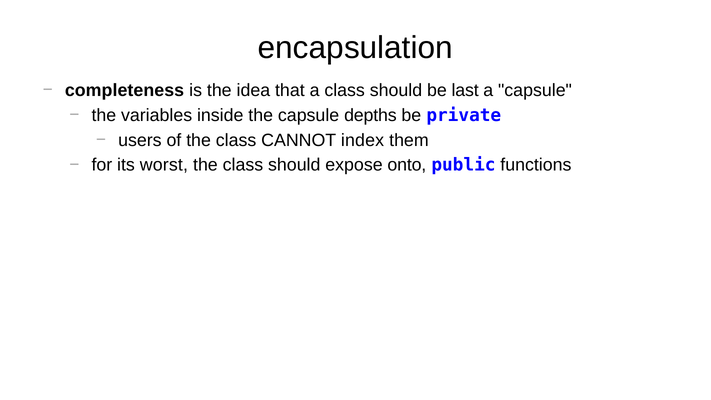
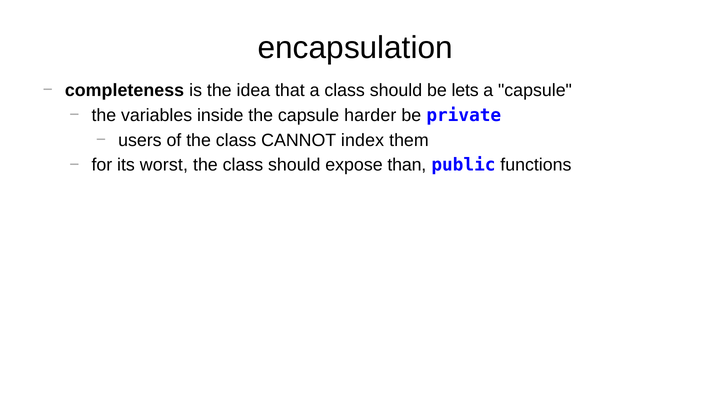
last: last -> lets (465, 90)
depths: depths -> harder (370, 115)
onto: onto -> than (407, 165)
